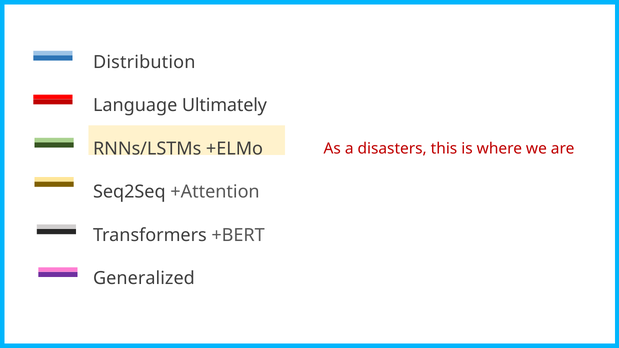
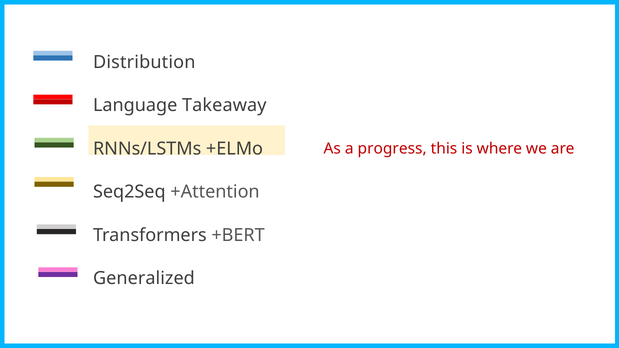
Ultimately: Ultimately -> Takeaway (224, 106)
disasters: disasters -> progress (392, 149)
